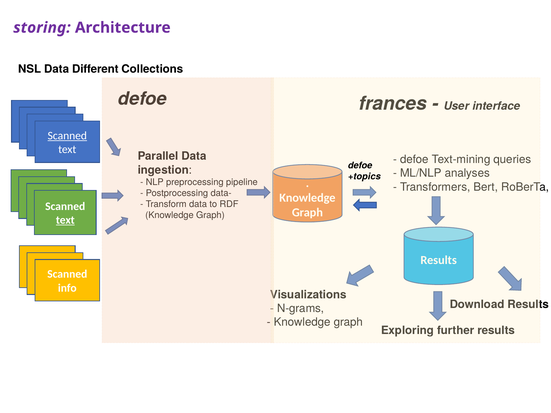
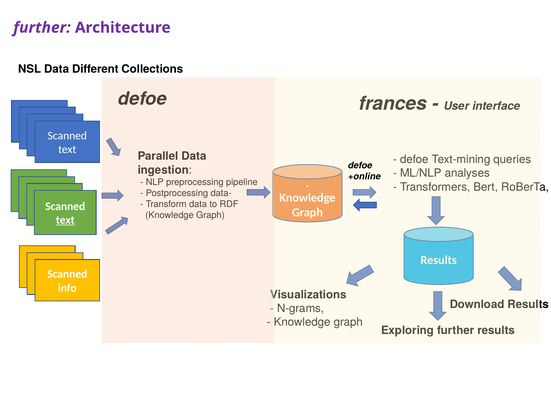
storing: storing -> further (42, 28)
Scanned underline: present -> none (67, 136)
+topics: +topics -> +online (364, 177)
